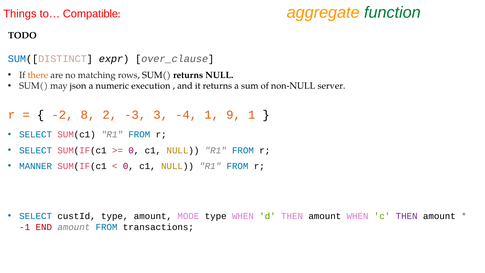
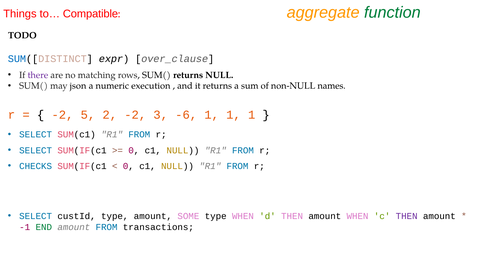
there colour: orange -> purple (38, 75)
server: server -> names (332, 86)
8: 8 -> 5 (88, 115)
2 -3: -3 -> -2 (135, 115)
-4: -4 -> -6 (186, 115)
9: 9 -> 1 (233, 115)
MANNER: MANNER -> CHECKS (36, 166)
MODE: MODE -> SOME (188, 216)
END colour: red -> green (44, 227)
